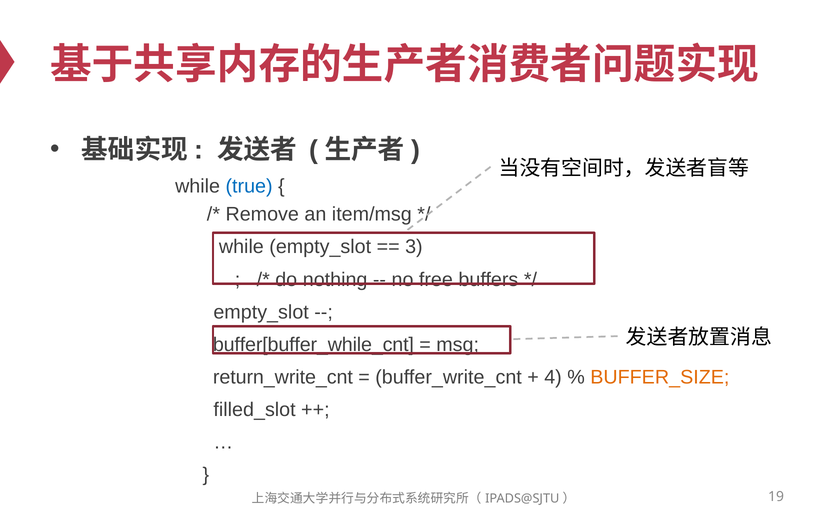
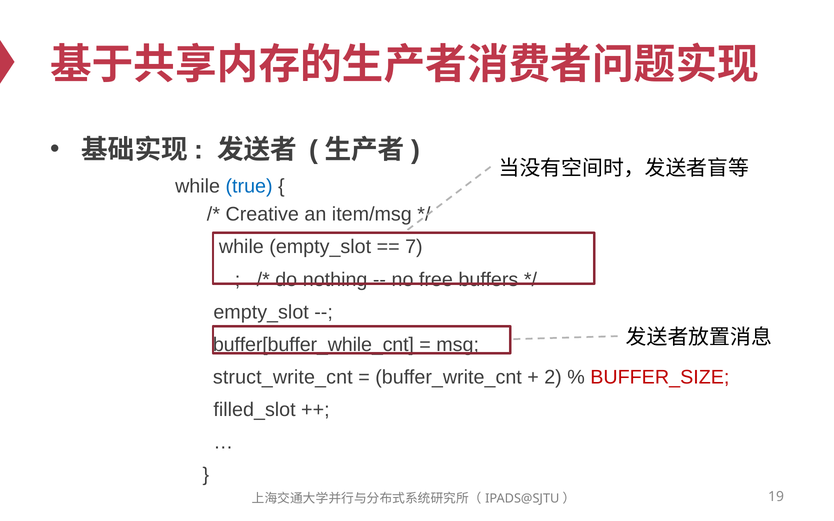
Remove: Remove -> Creative (262, 215)
3: 3 -> 7 (414, 247)
return_write_cnt: return_write_cnt -> struct_write_cnt (283, 377)
4: 4 -> 2 (553, 377)
BUFFER_SIZE colour: orange -> red (660, 377)
